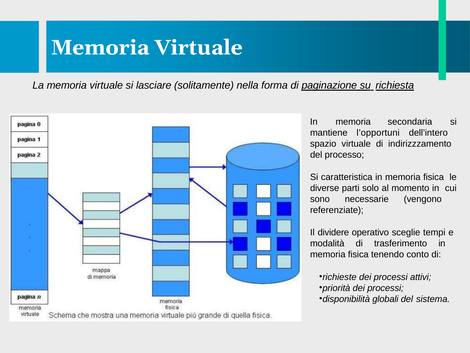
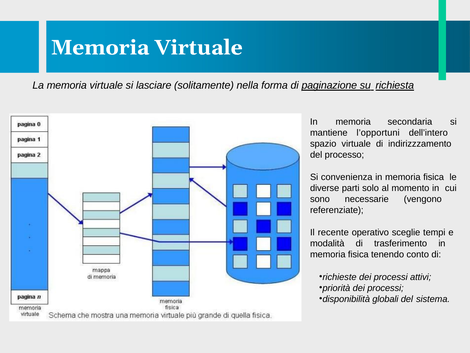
caratteristica: caratteristica -> convenienza (347, 177)
dividere: dividere -> recente (333, 232)
